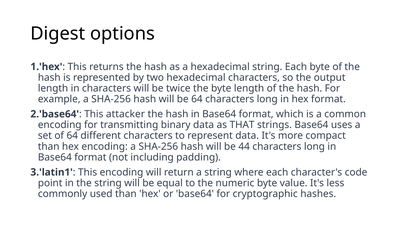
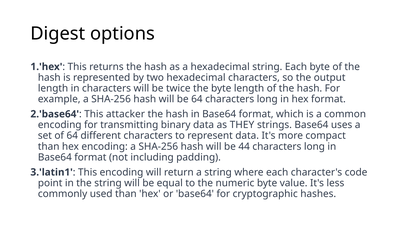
THAT: THAT -> THEY (242, 125)
